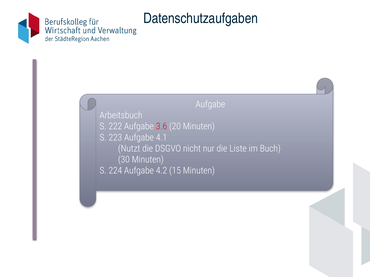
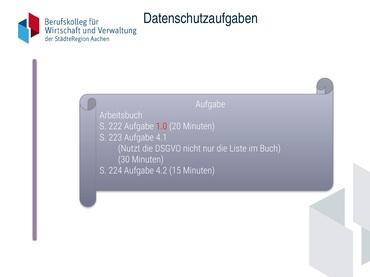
3.6: 3.6 -> 1.0 (161, 127)
